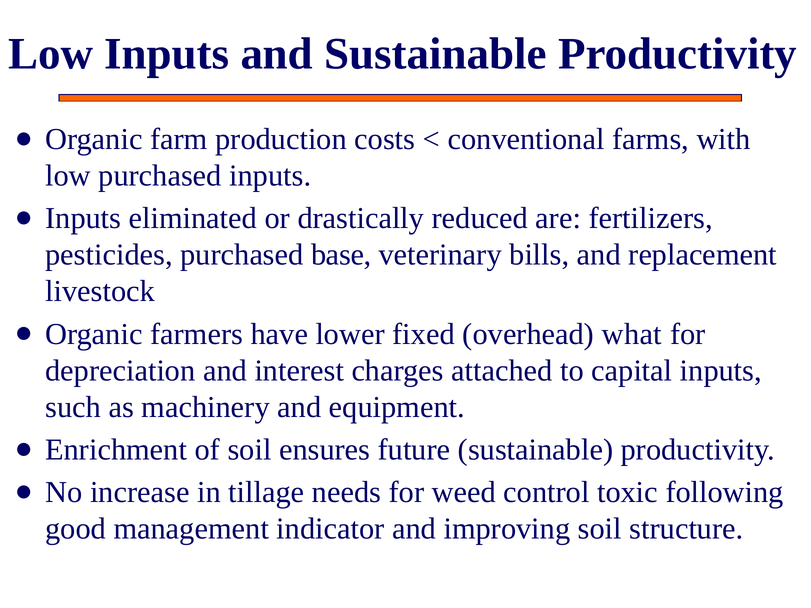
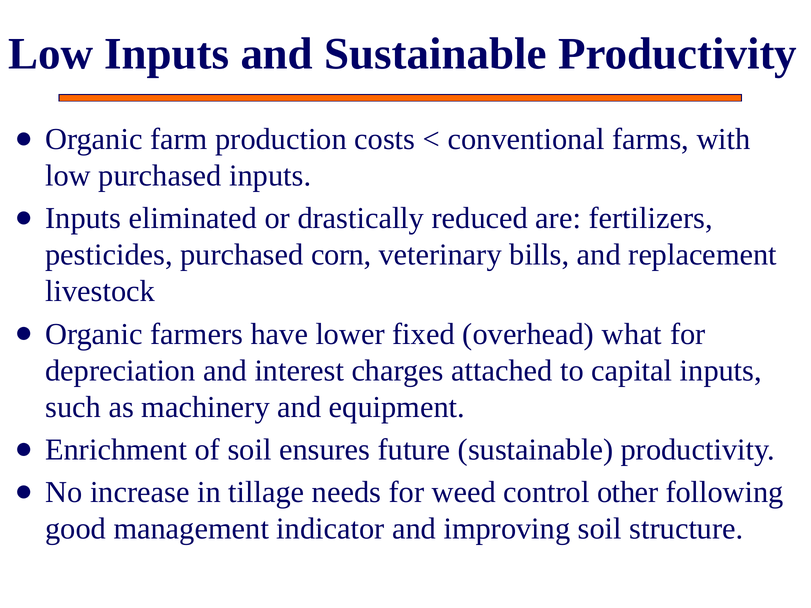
base: base -> corn (341, 255)
toxic: toxic -> other (628, 492)
